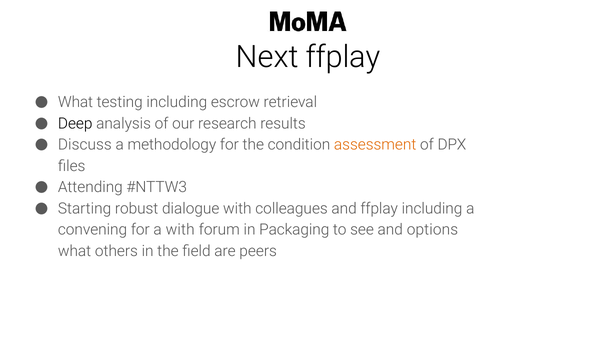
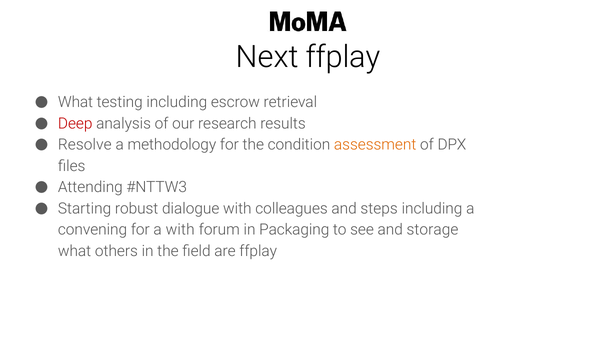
Deep colour: black -> red (75, 123)
Discuss: Discuss -> Resolve (85, 145)
and ffplay: ffplay -> steps (379, 208)
options: options -> storage (432, 229)
are peers: peers -> ffplay (258, 251)
